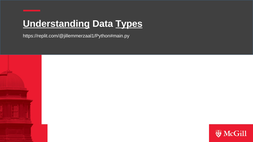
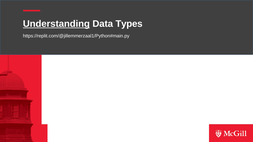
Types underline: present -> none (129, 24)
